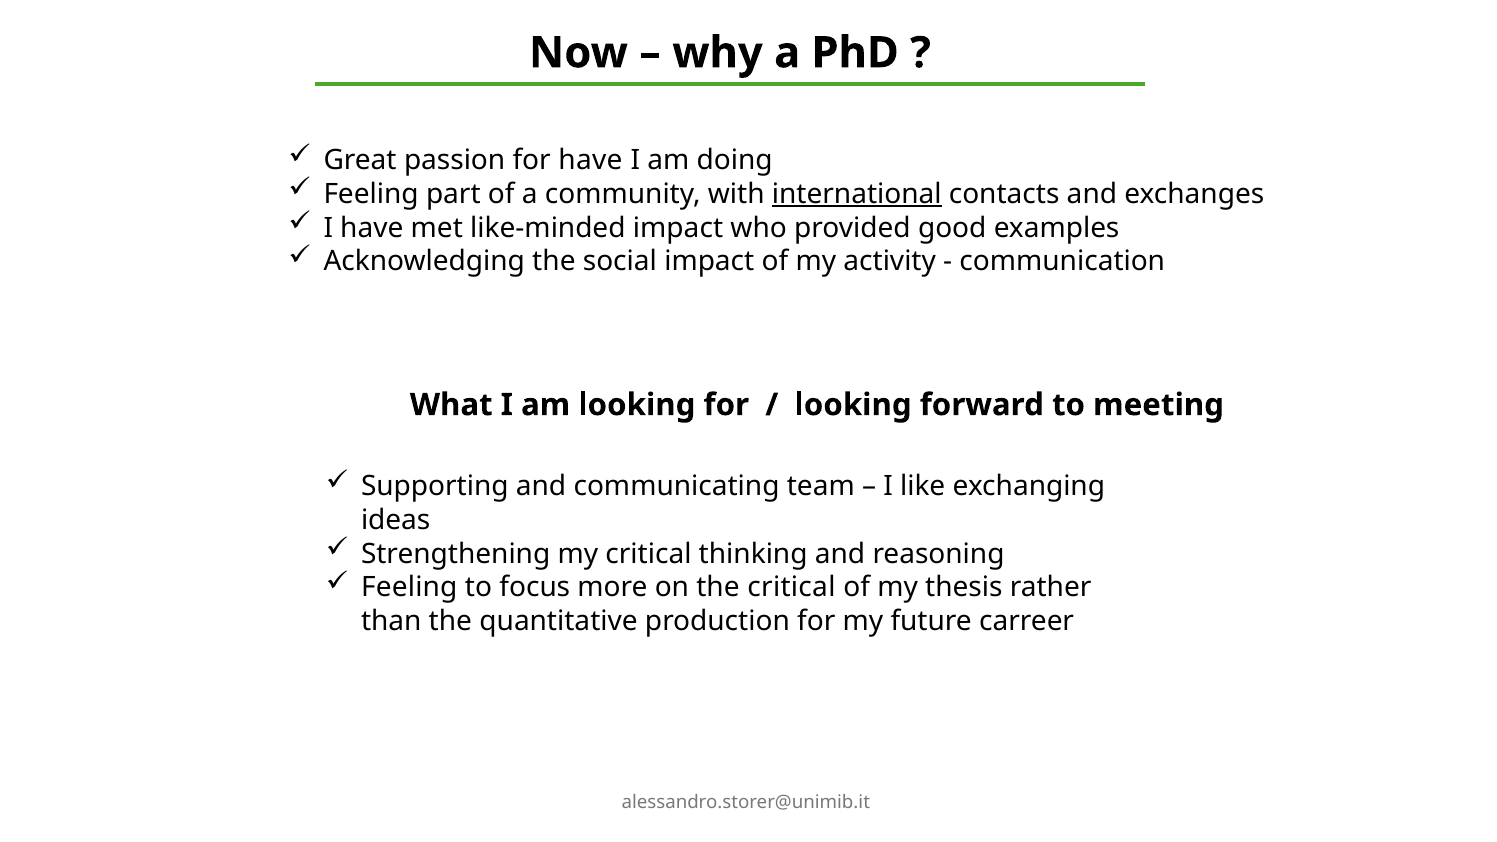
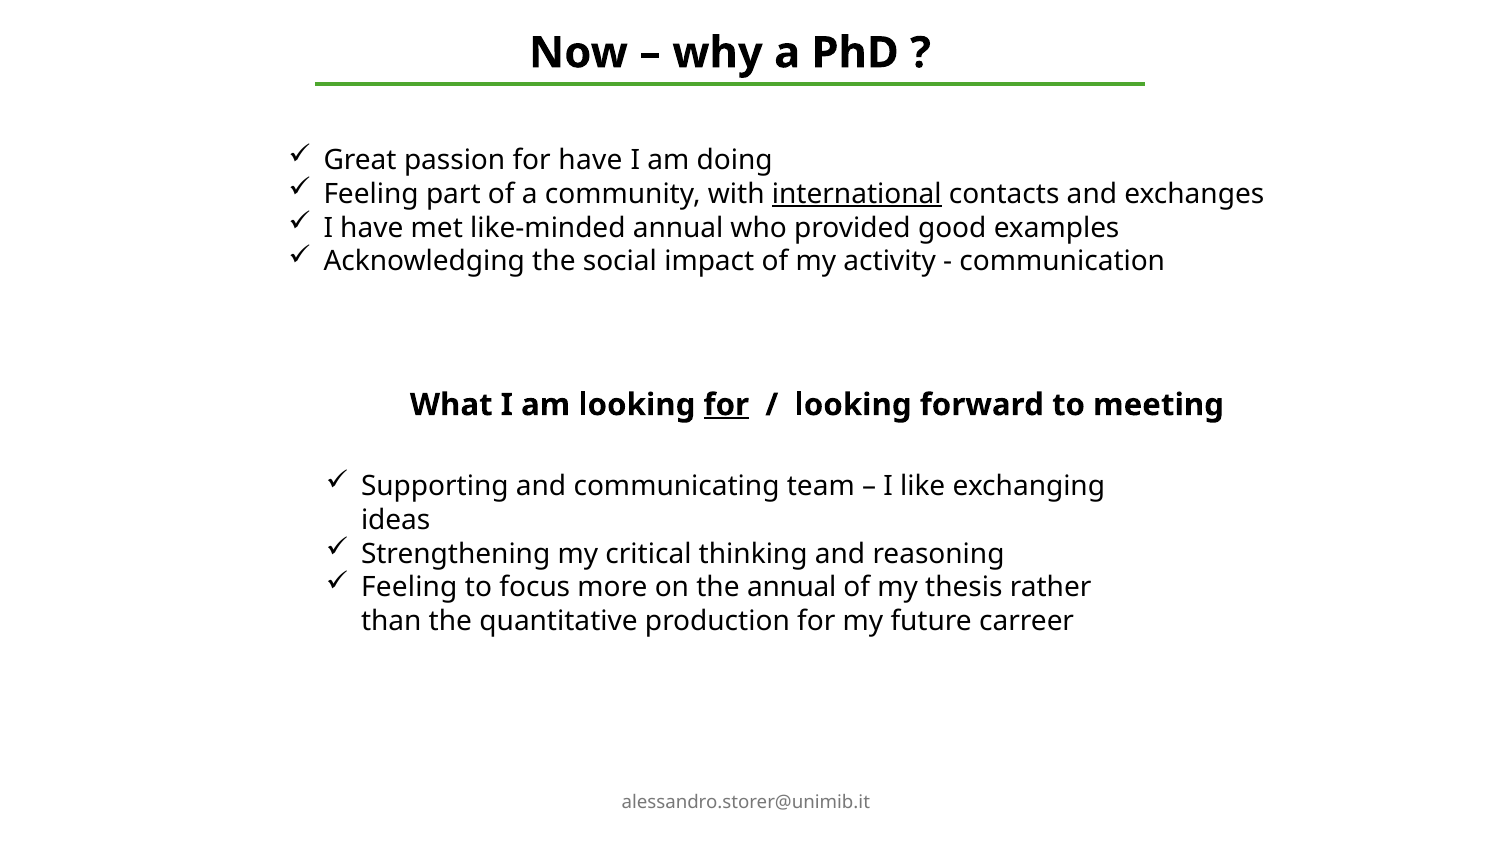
like-minded impact: impact -> annual (678, 228)
for underline: none -> present (726, 405)
the critical: critical -> annual (792, 588)
